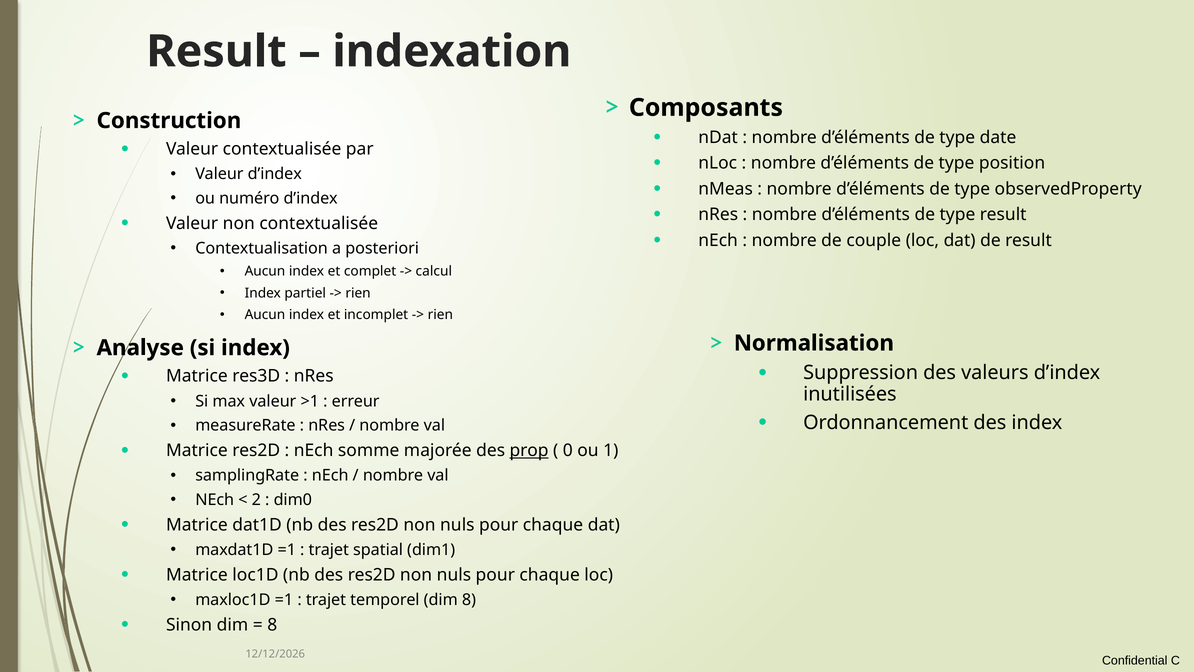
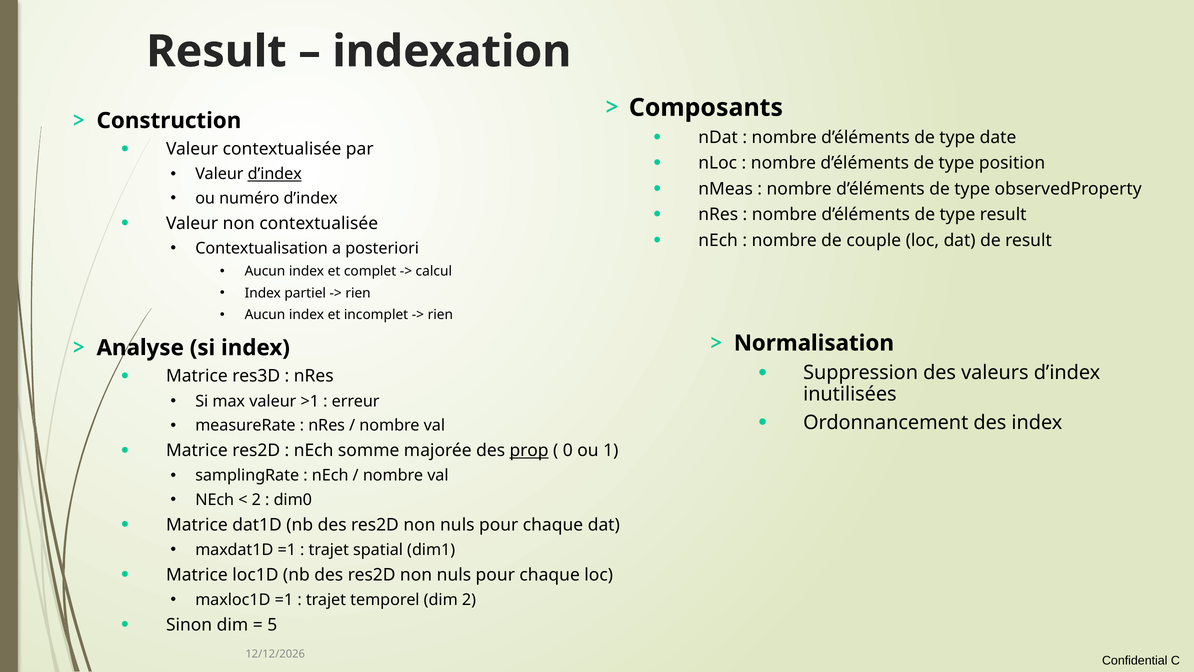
d’index underline: none -> present (275, 174)
dim 8: 8 -> 2 (469, 600)
8: 8 -> 5 (272, 625)
